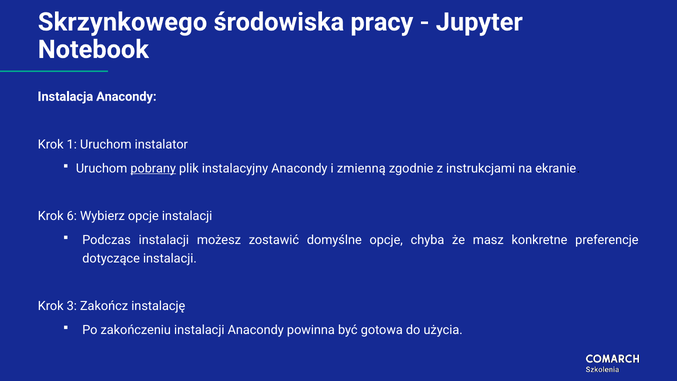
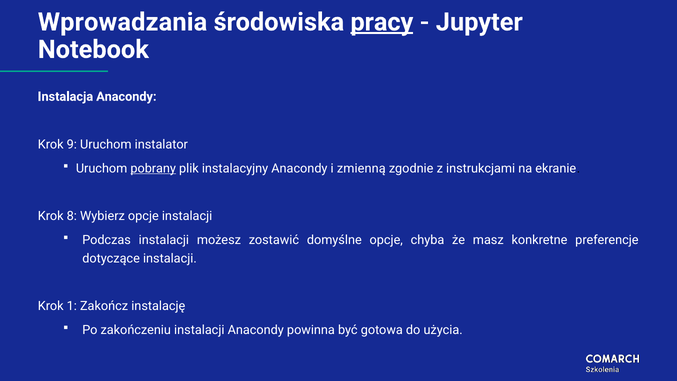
Skrzynkowego: Skrzynkowego -> Wprowadzania (123, 22)
pracy underline: none -> present (382, 22)
1: 1 -> 9 (72, 144)
6: 6 -> 8 (72, 216)
3: 3 -> 1 (72, 306)
